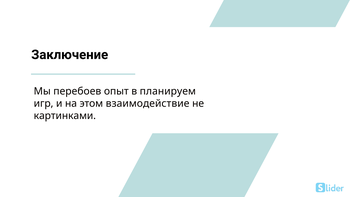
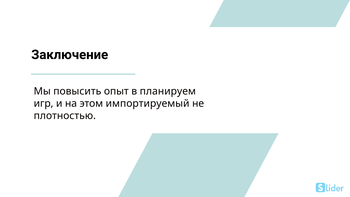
перебоев: перебоев -> повысить (77, 91)
взаимодействие: взаимодействие -> импортируемый (148, 103)
картинками: картинками -> плотностью (65, 116)
